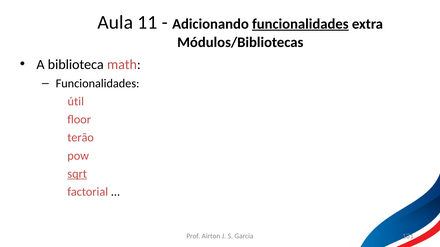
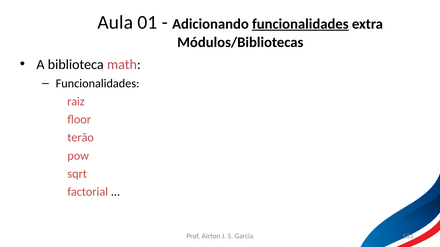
11: 11 -> 01 (147, 22)
útil: útil -> raiz (76, 102)
sqrt underline: present -> none (77, 174)
